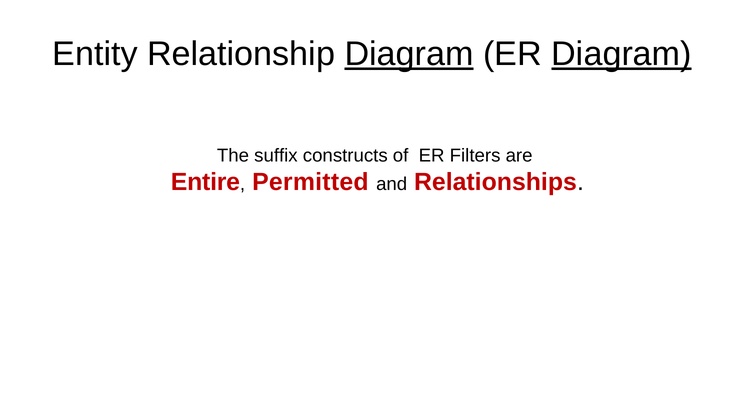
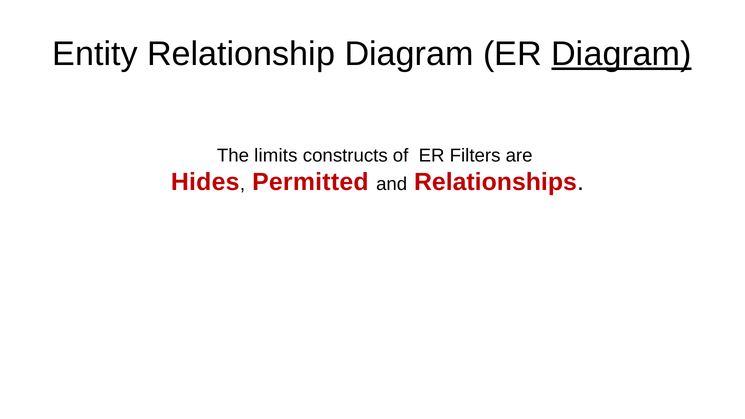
Diagram underline: present -> none (409, 54)
suffix: suffix -> limits (276, 156)
Entire: Entire -> Hides (205, 182)
